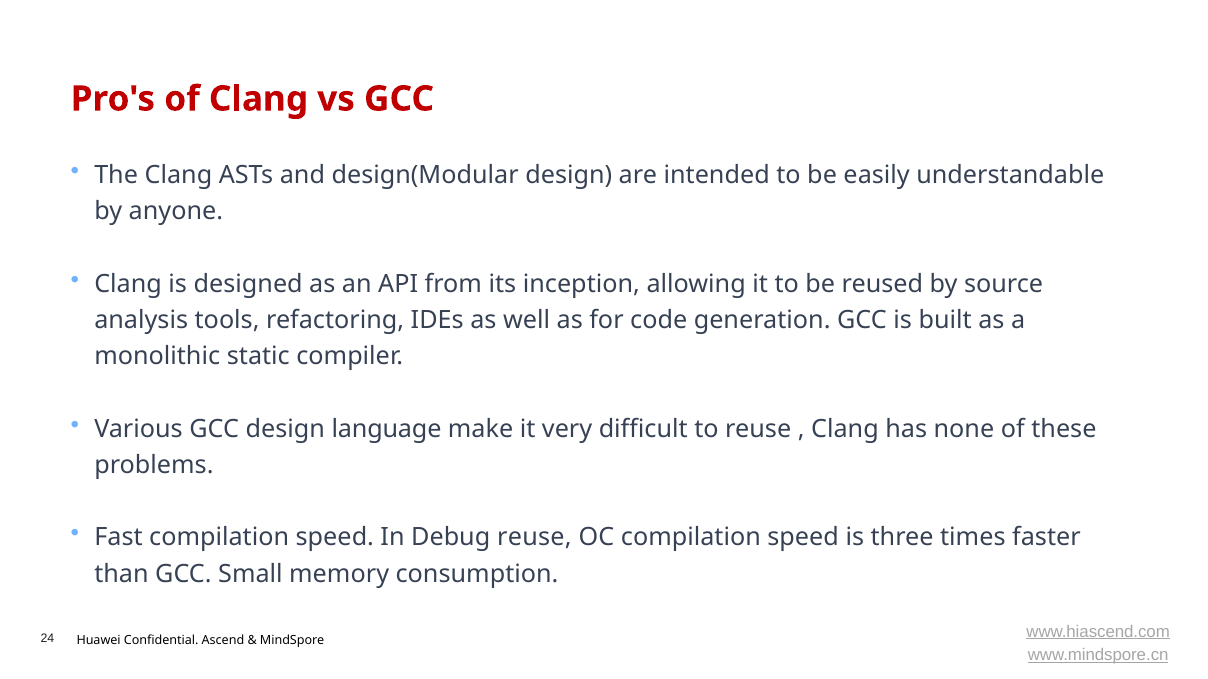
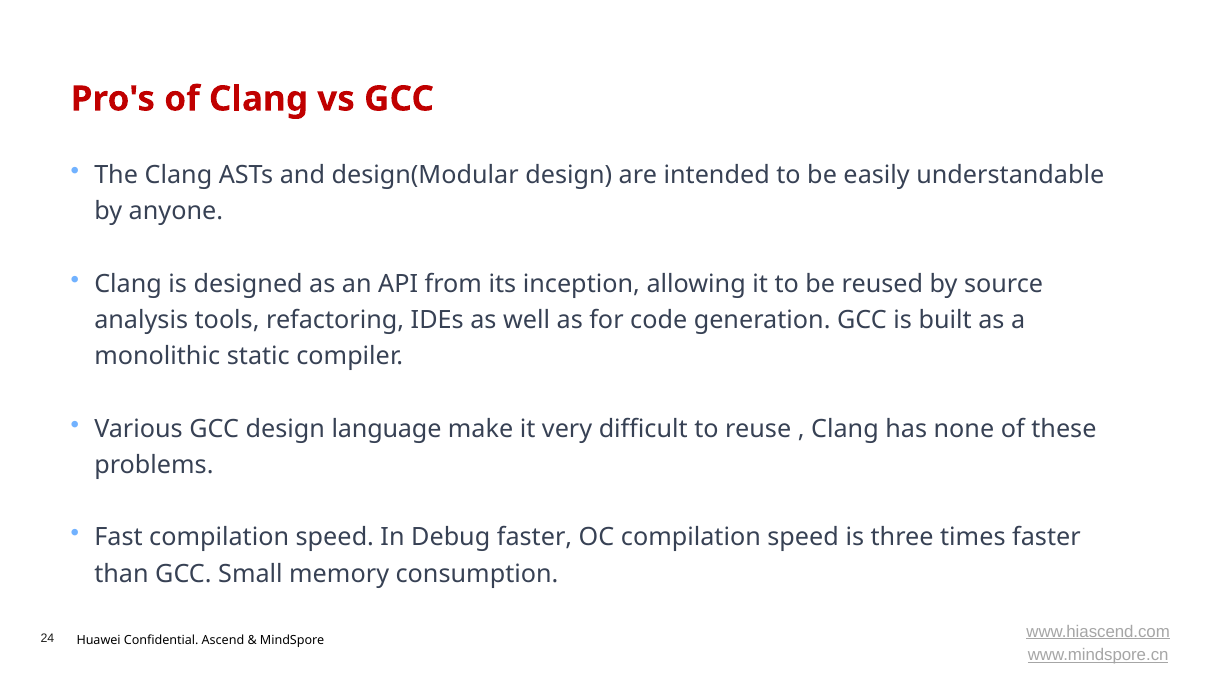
Debug reuse: reuse -> faster (535, 538)
